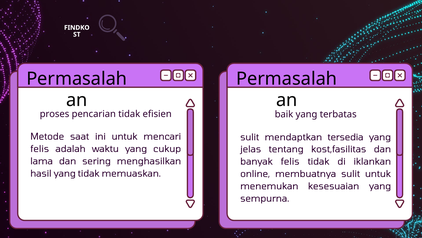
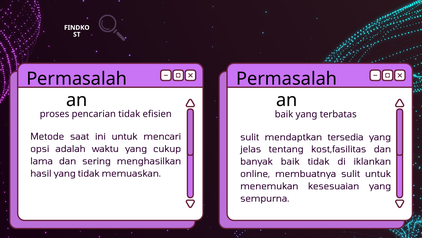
felis: felis -> opsi (40, 149)
banyak felis: felis -> baik (290, 161)
